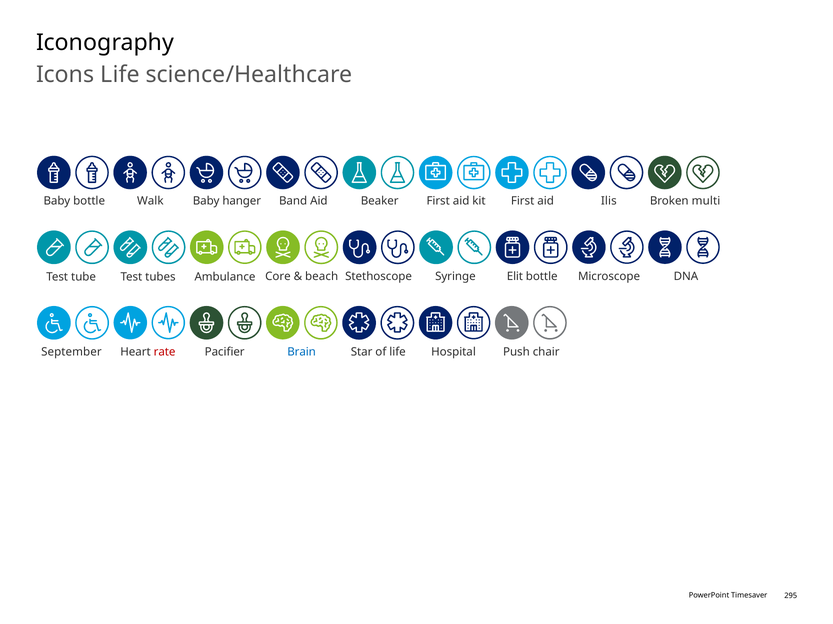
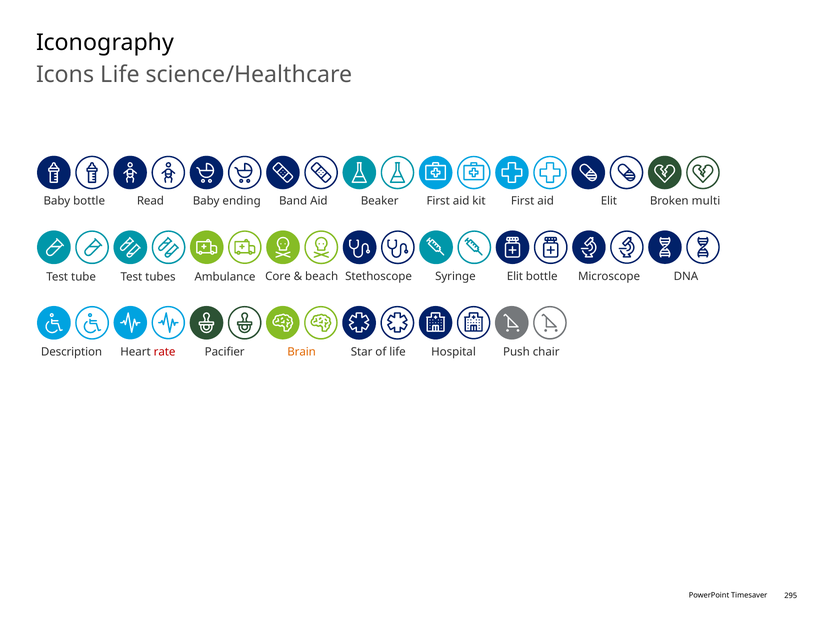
Walk: Walk -> Read (150, 201)
hanger: hanger -> ending (242, 201)
kit Ilis: Ilis -> Elit (609, 201)
September: September -> Description (72, 352)
Brain colour: blue -> orange (302, 352)
